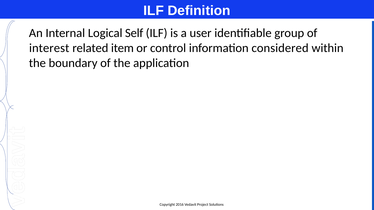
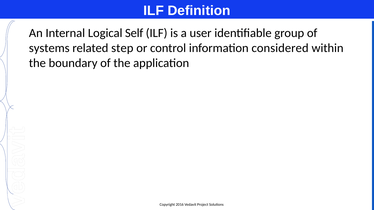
interest: interest -> systems (49, 48)
item: item -> step (122, 48)
